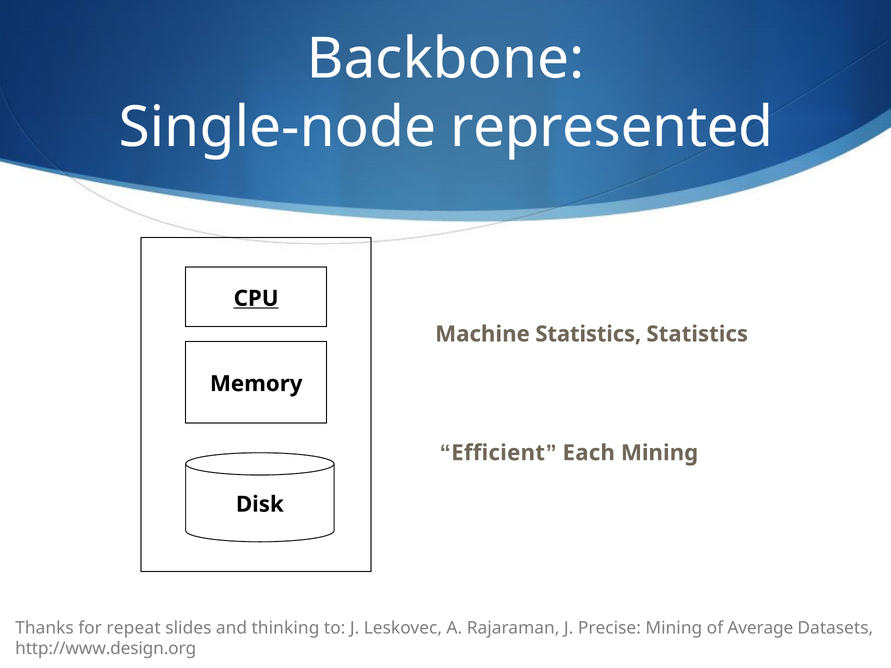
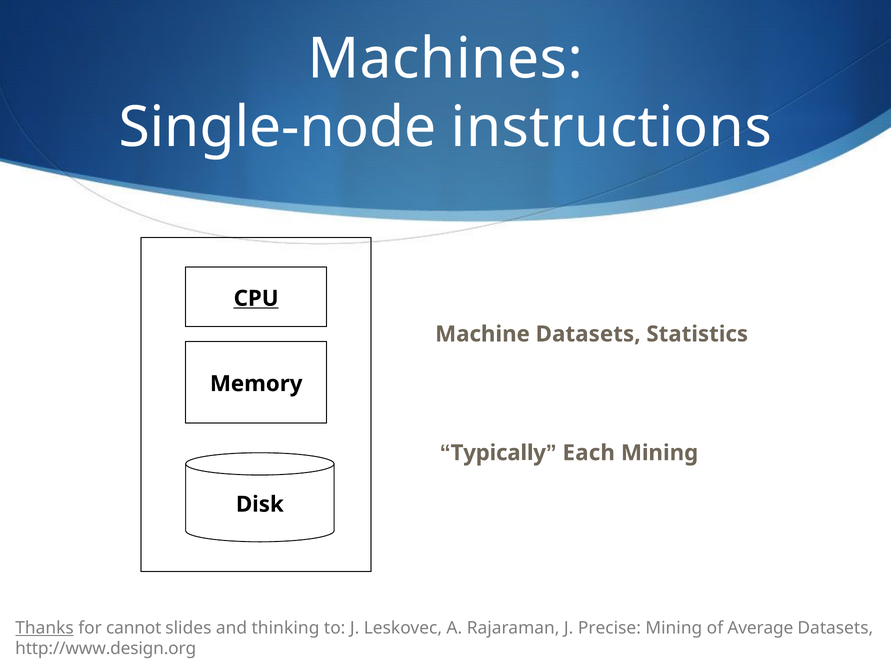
Backbone: Backbone -> Machines (445, 59)
represented: represented -> instructions (611, 127)
Machine Statistics: Statistics -> Datasets (588, 334)
Efficient: Efficient -> Typically (498, 453)
Thanks underline: none -> present (45, 628)
repeat: repeat -> cannot (134, 628)
